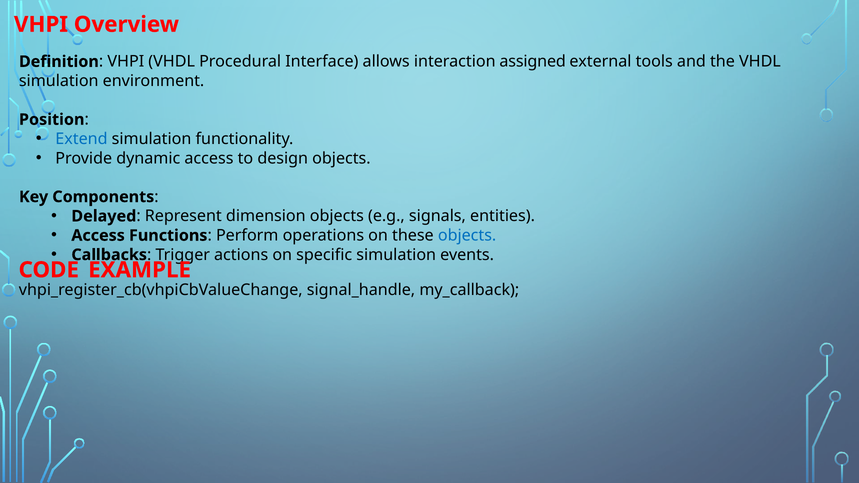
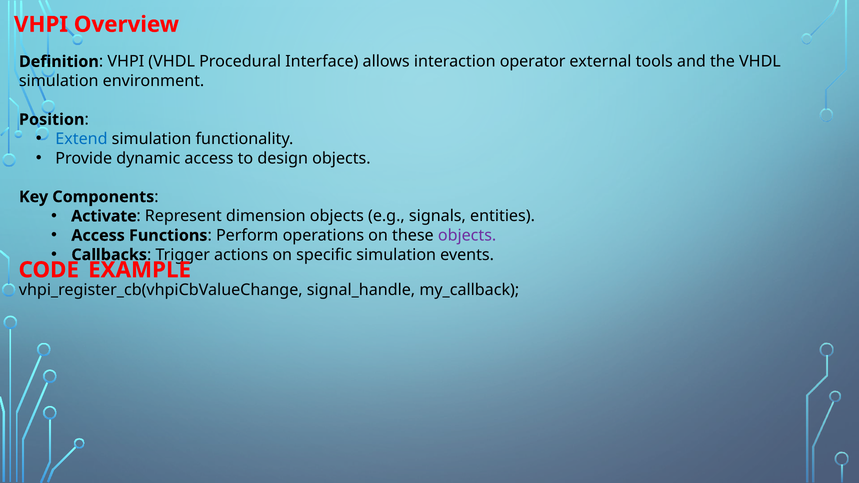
assigned: assigned -> operator (533, 62)
Delayed: Delayed -> Activate (104, 216)
objects colour: blue -> purple (467, 236)
